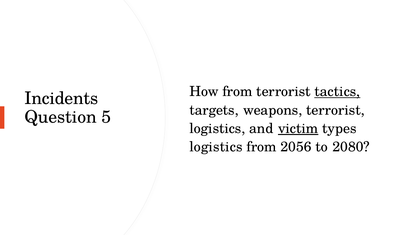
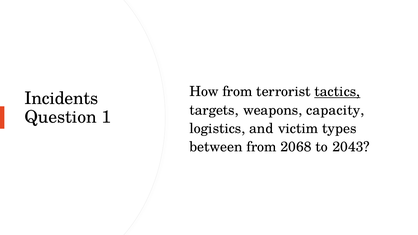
weapons terrorist: terrorist -> capacity (335, 110)
5: 5 -> 1 (106, 117)
victim underline: present -> none (298, 129)
logistics: logistics -> between (216, 147)
2056: 2056 -> 2068 (296, 147)
2080: 2080 -> 2043 (351, 147)
